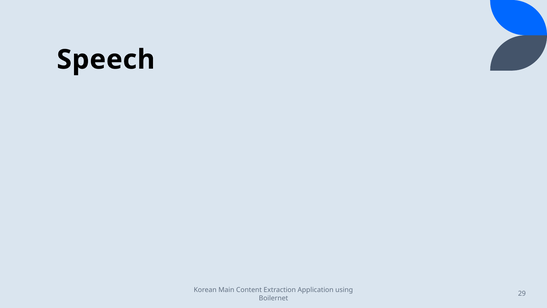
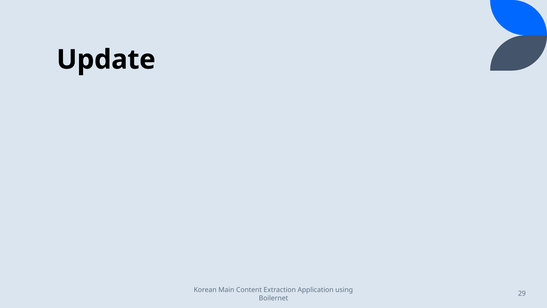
Speech: Speech -> Update (106, 60)
